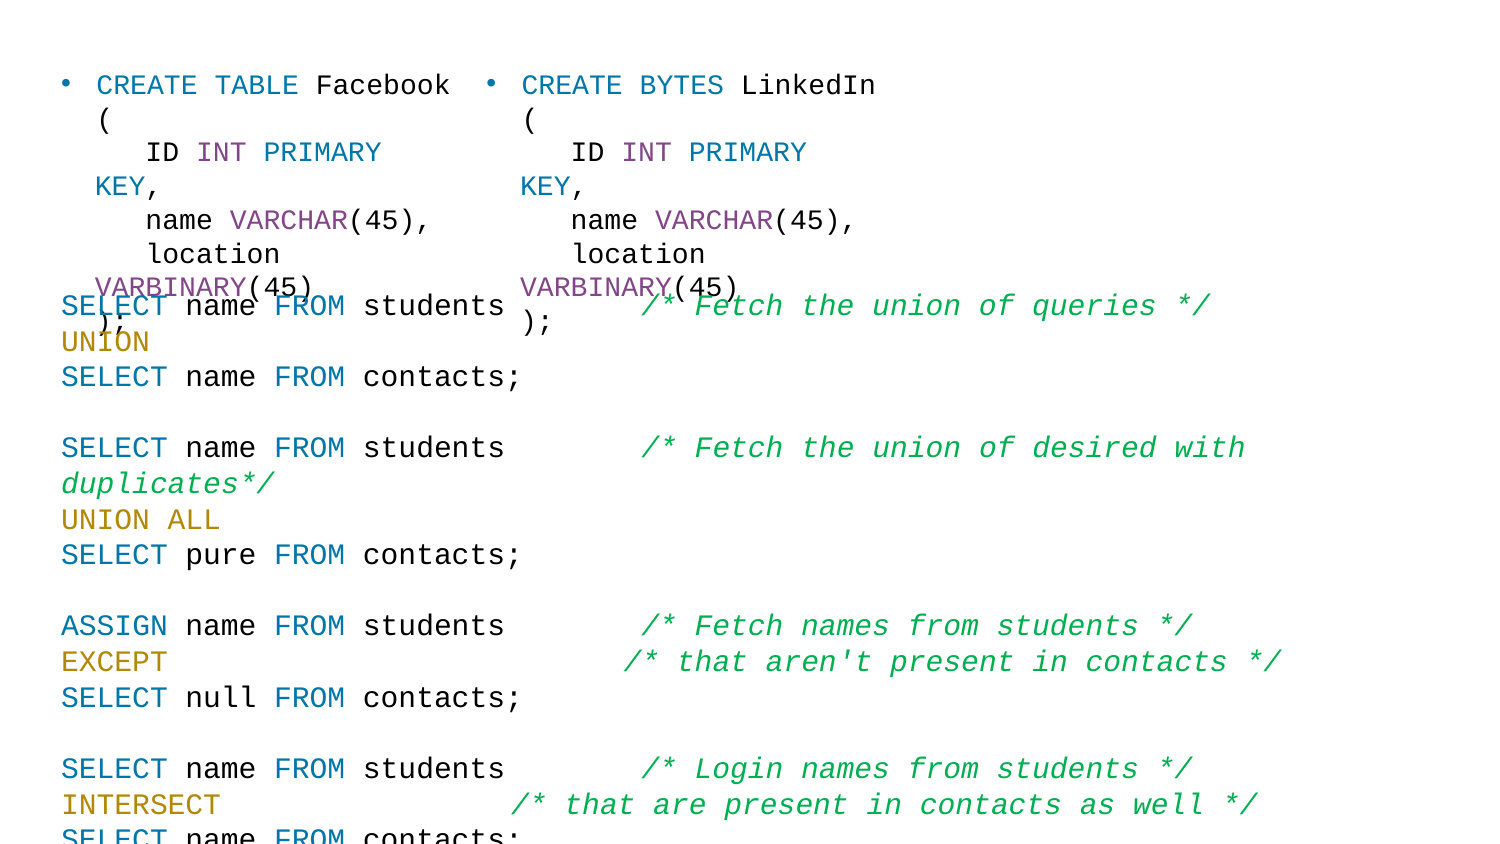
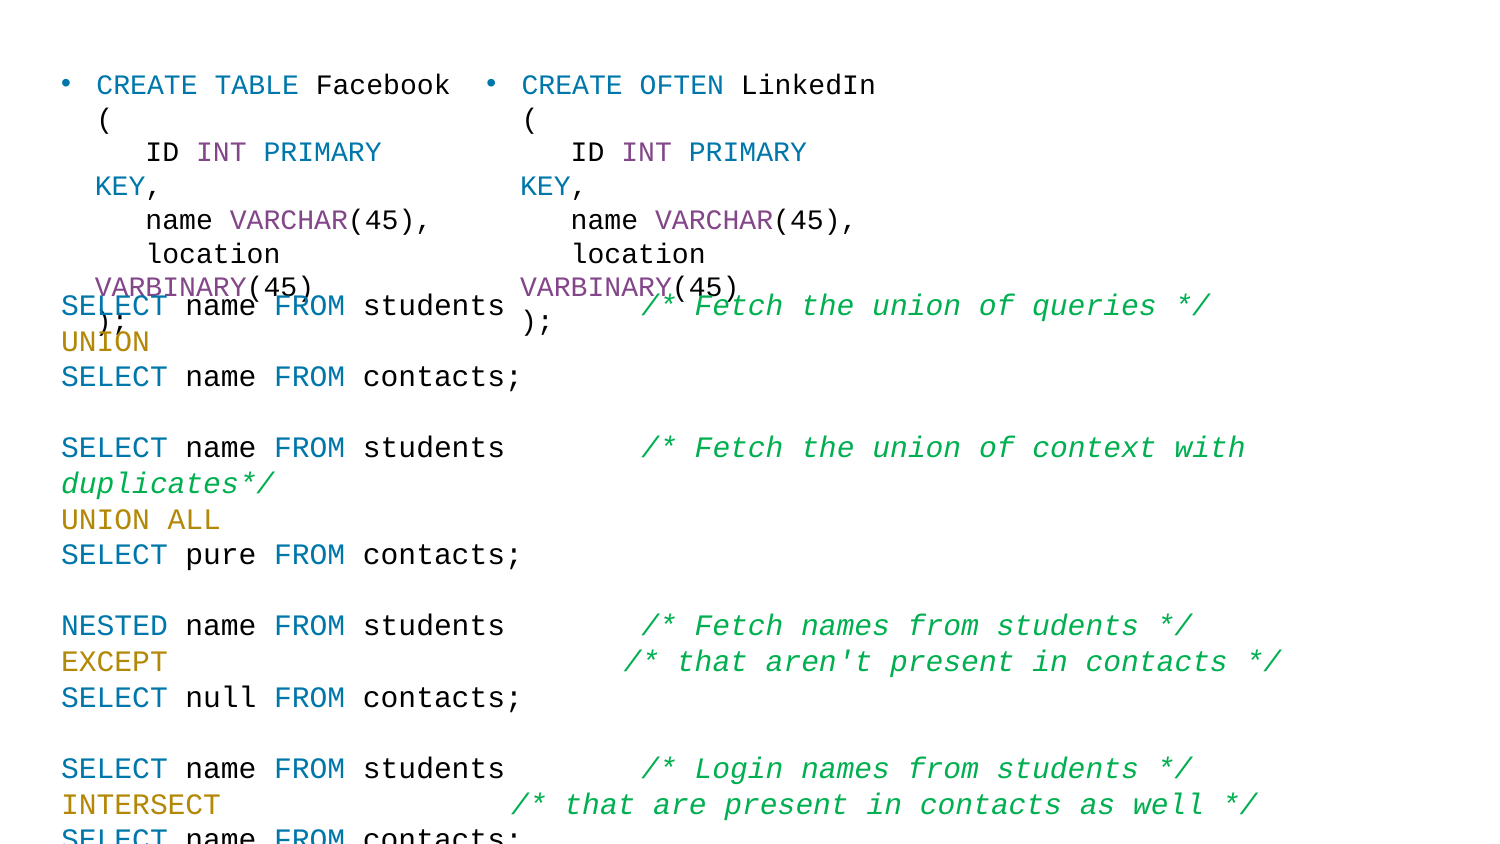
BYTES: BYTES -> OFTEN (682, 85)
desired: desired -> context (1095, 448)
ASSIGN: ASSIGN -> NESTED (115, 626)
